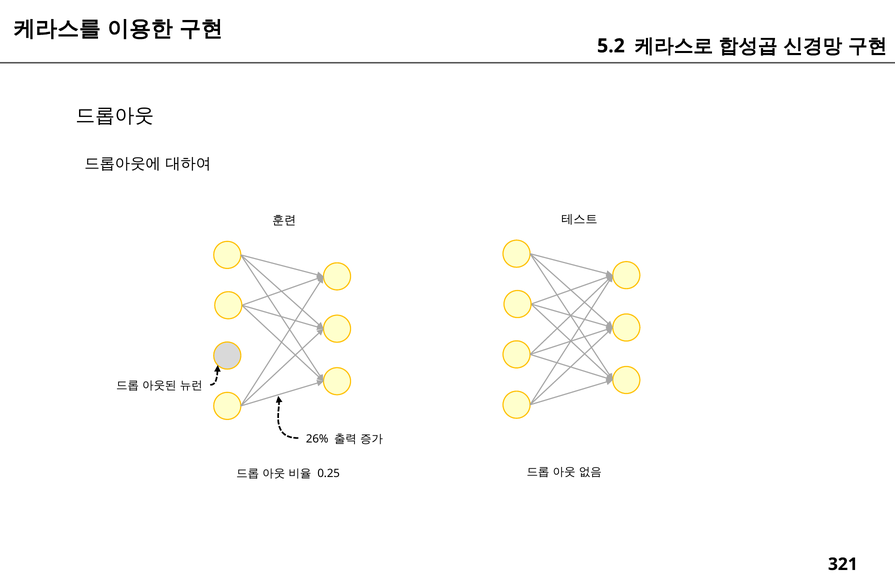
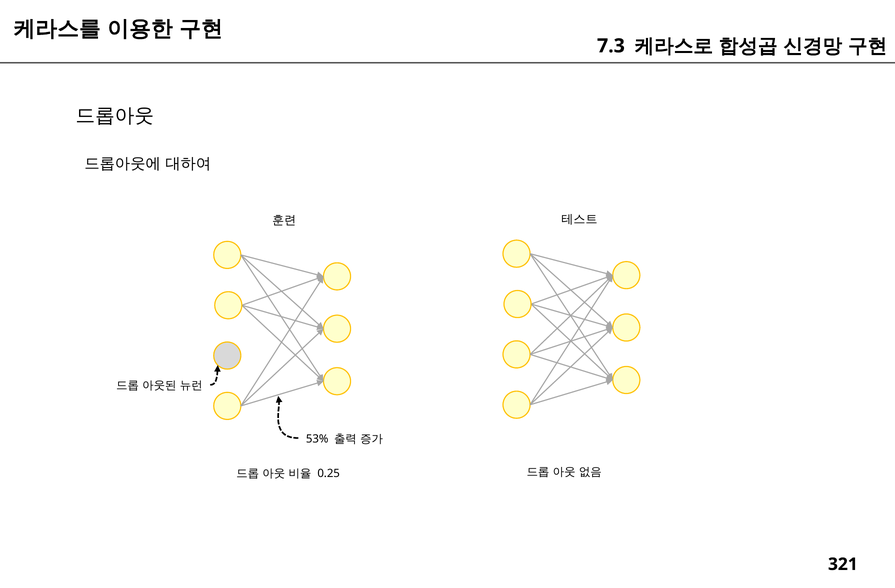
5.2: 5.2 -> 7.3 (611, 46)
26%: 26% -> 53% (317, 439)
